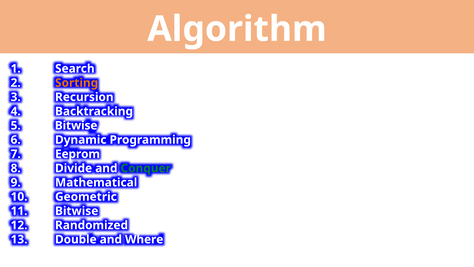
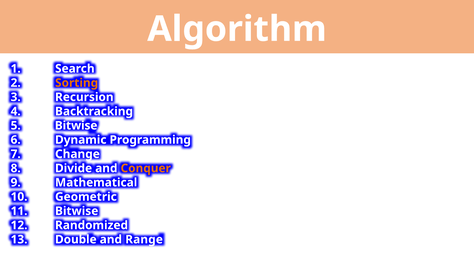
Eeprom: Eeprom -> Change (77, 154)
Conquer colour: green -> orange (146, 168)
Where: Where -> Range (144, 239)
